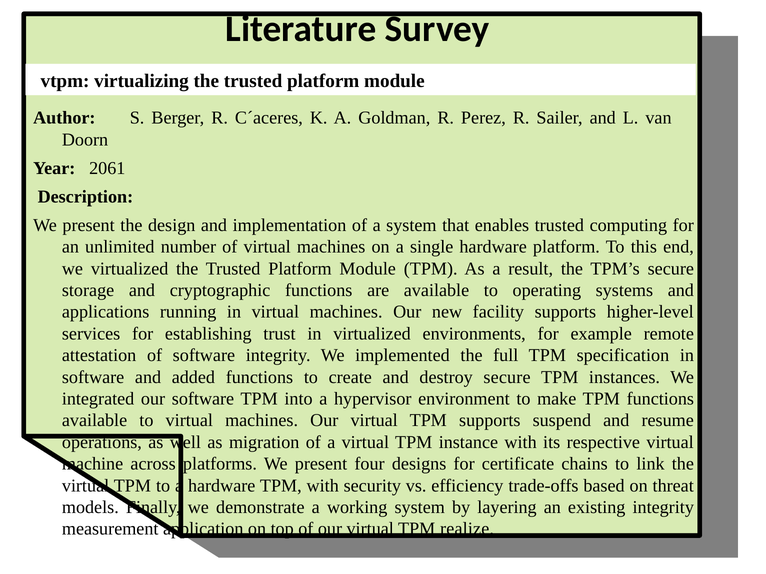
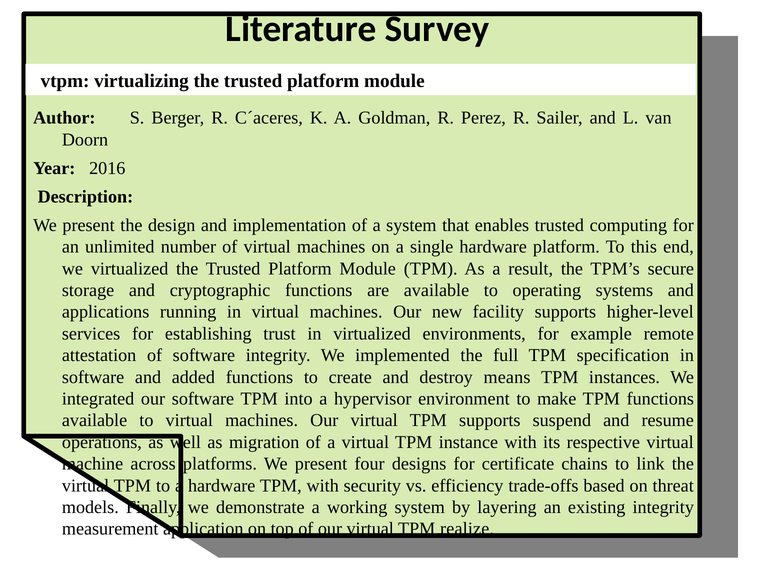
2061: 2061 -> 2016 (107, 168)
destroy secure: secure -> means (507, 377)
